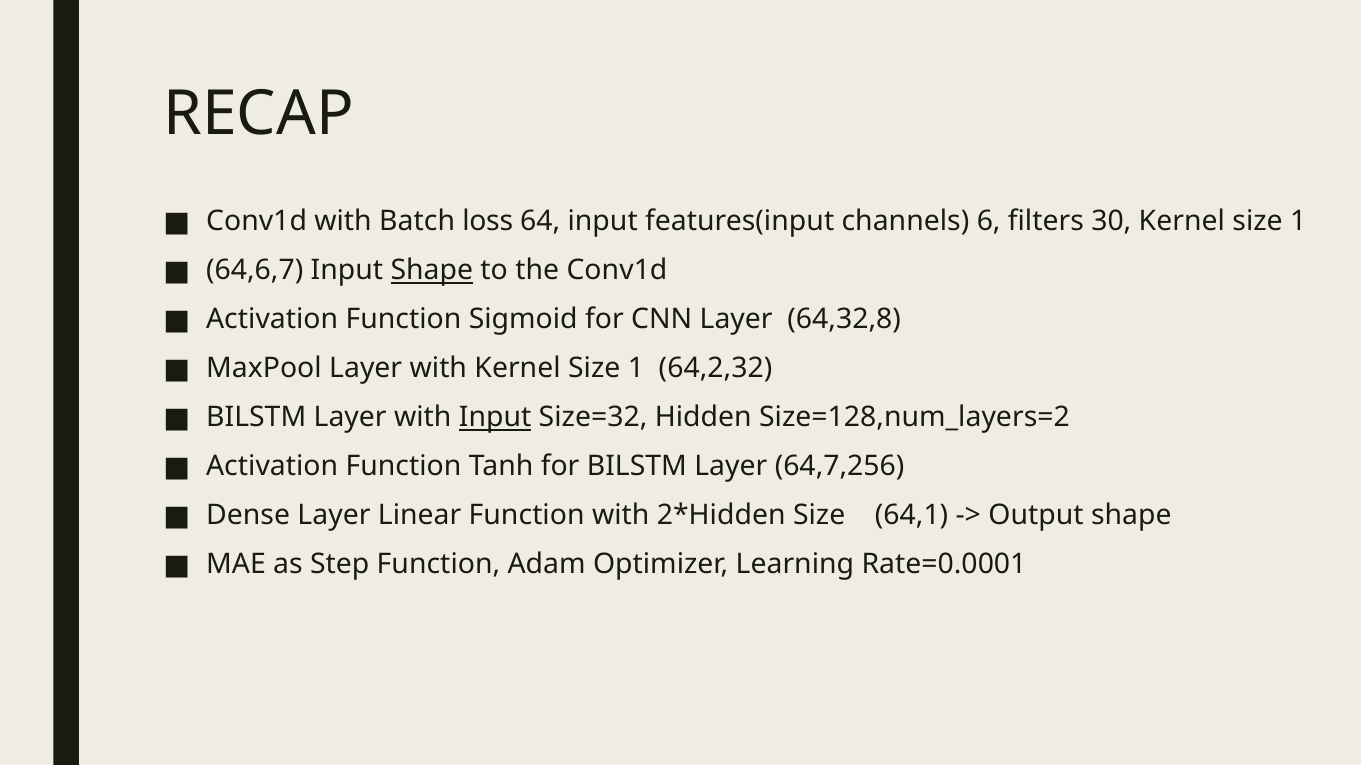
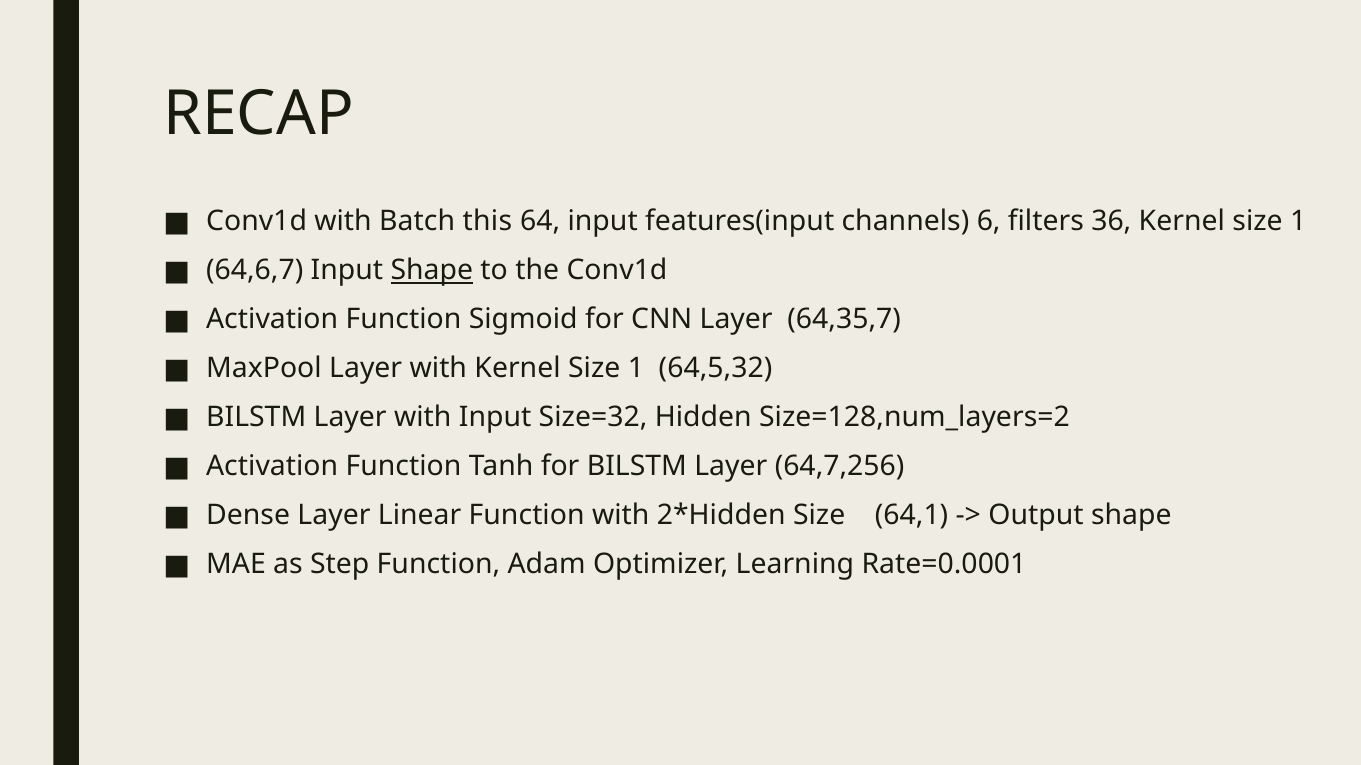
loss: loss -> this (487, 222)
30: 30 -> 36 (1111, 222)
64,32,8: 64,32,8 -> 64,35,7 (844, 320)
64,2,32: 64,2,32 -> 64,5,32 (716, 369)
Input underline: present -> none (495, 418)
